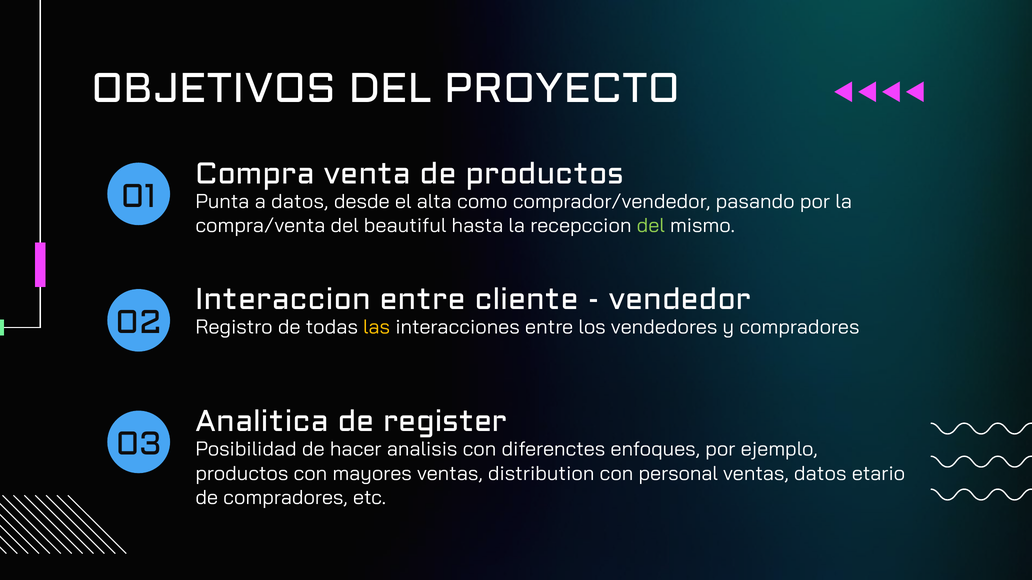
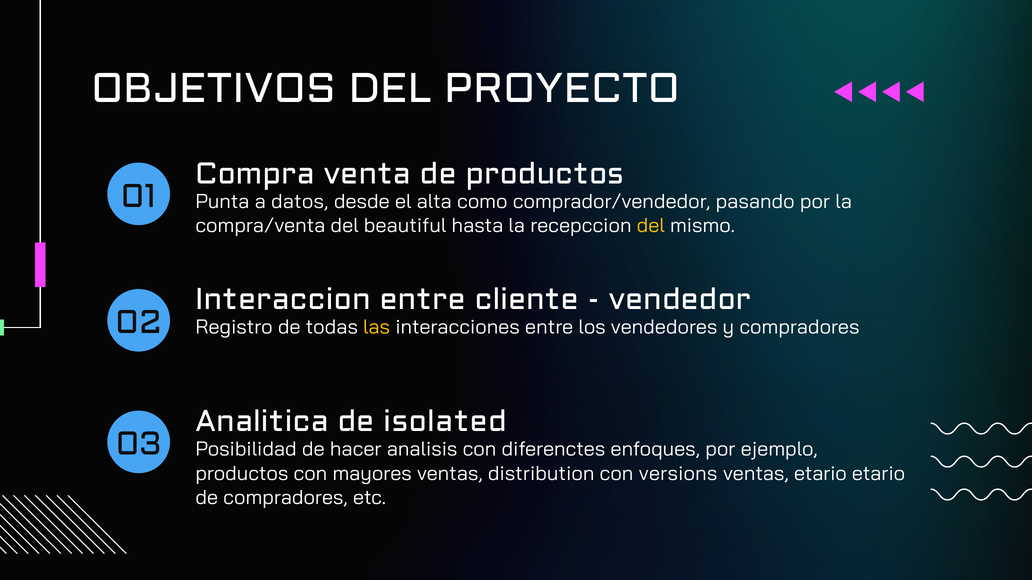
del colour: light green -> yellow (651, 226)
register: register -> isolated (445, 422)
personal: personal -> versions (678, 474)
ventas datos: datos -> etario (820, 474)
